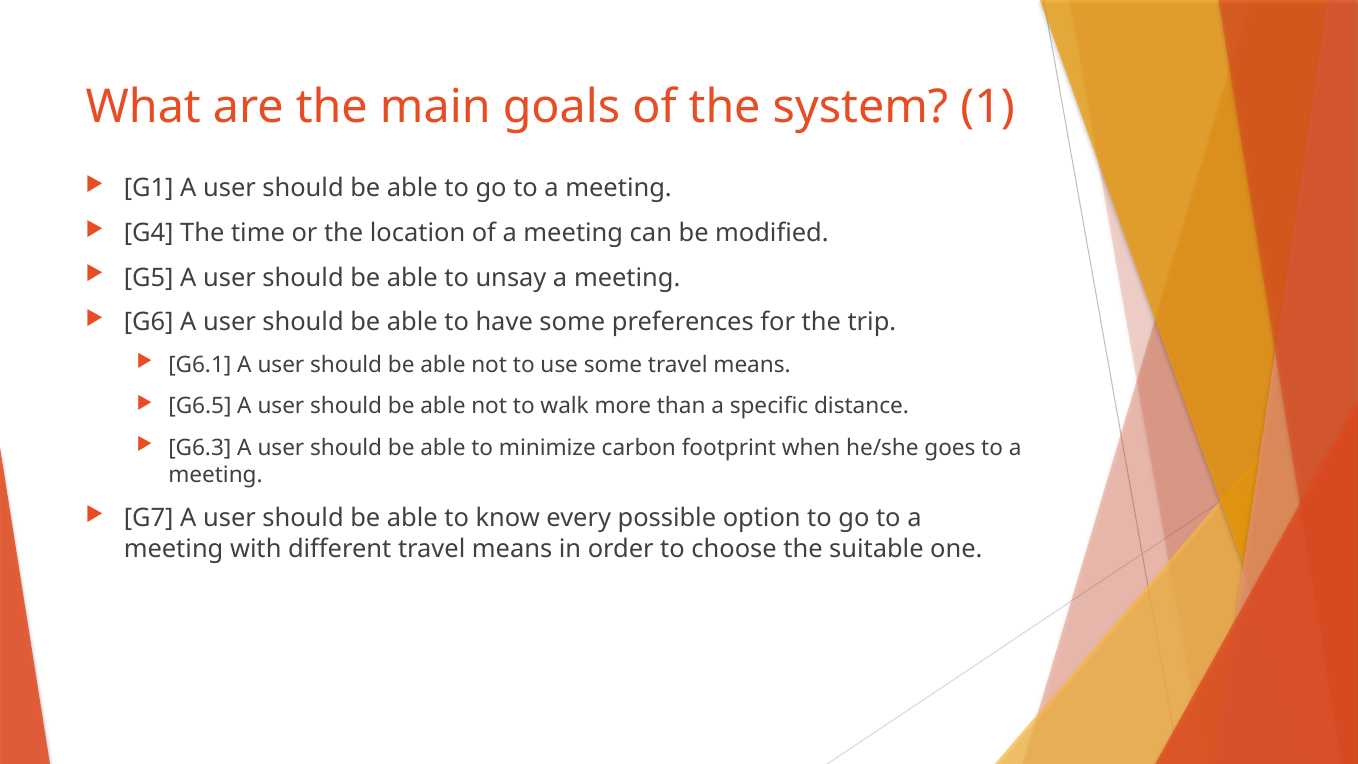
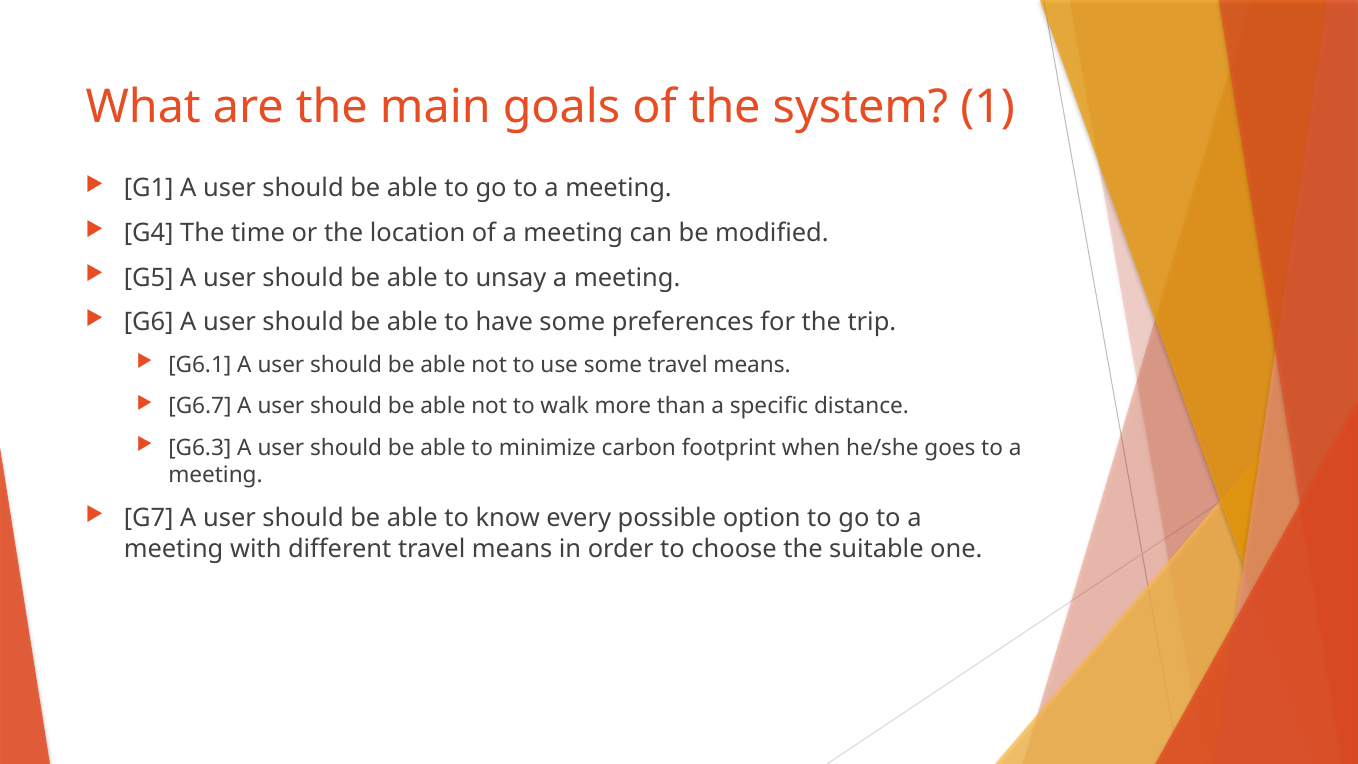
G6.5: G6.5 -> G6.7 (200, 406)
